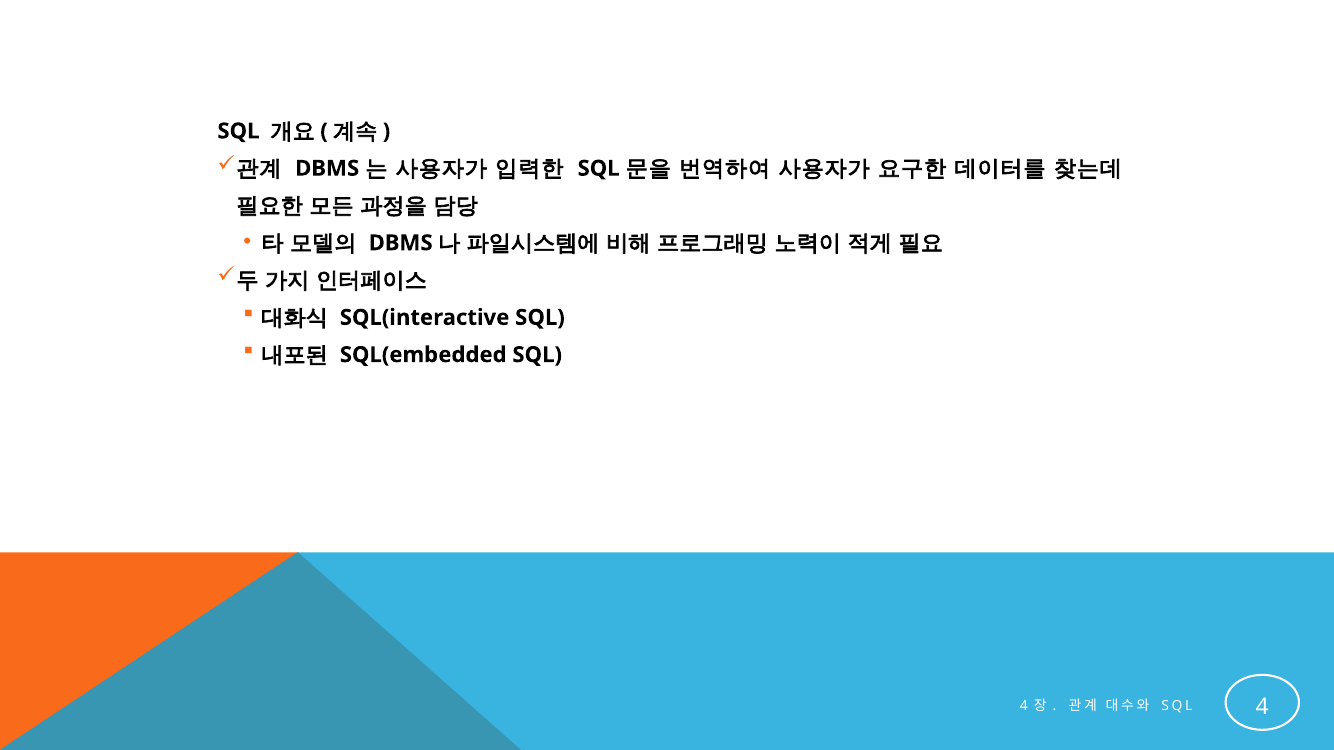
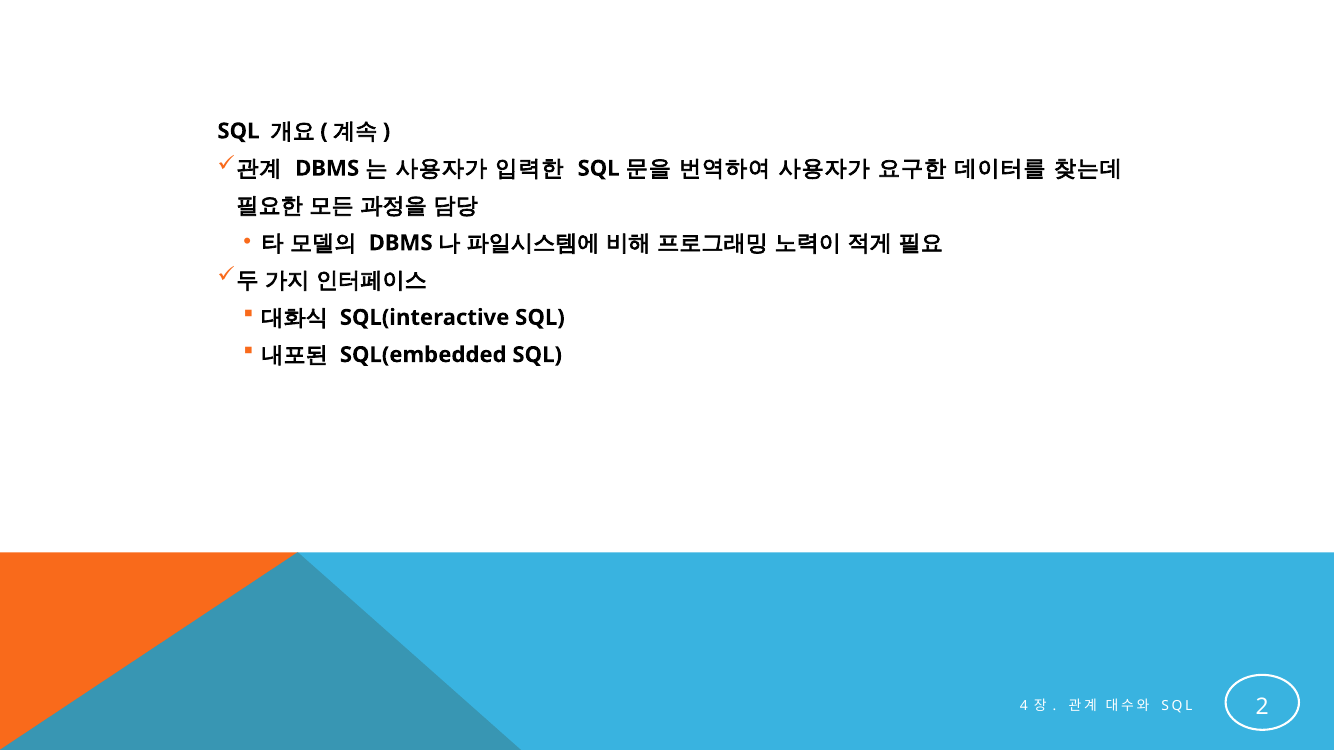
4: 4 -> 2 (1262, 707)
